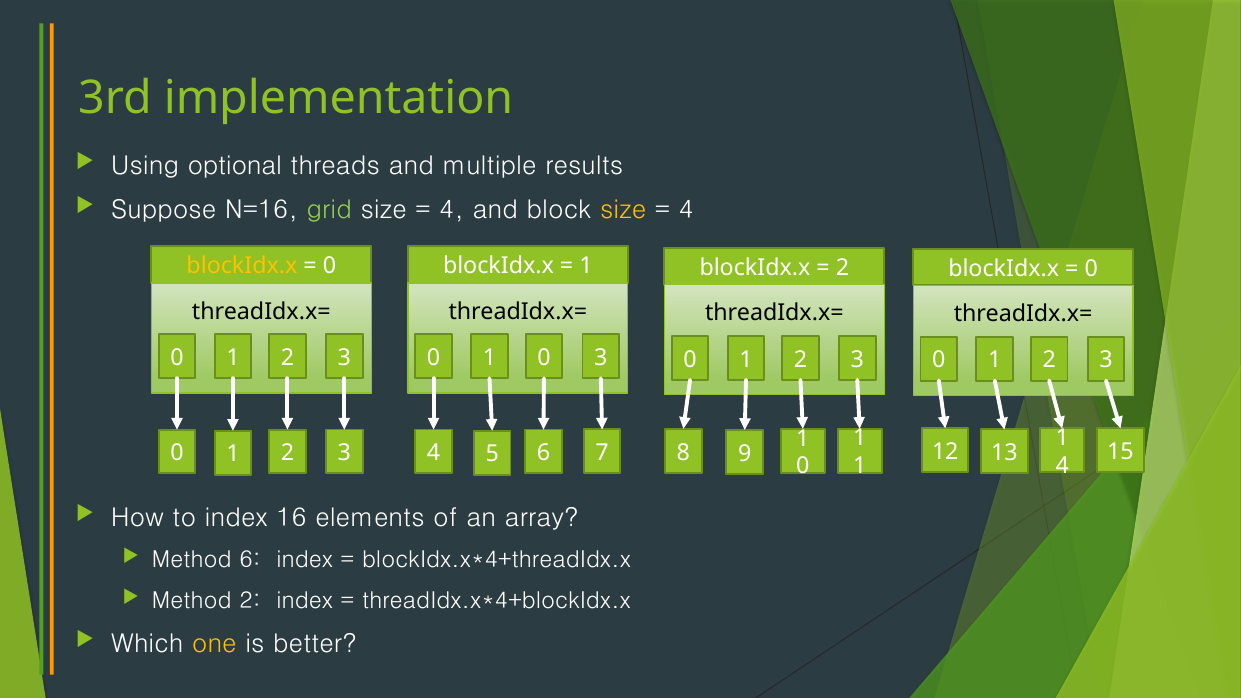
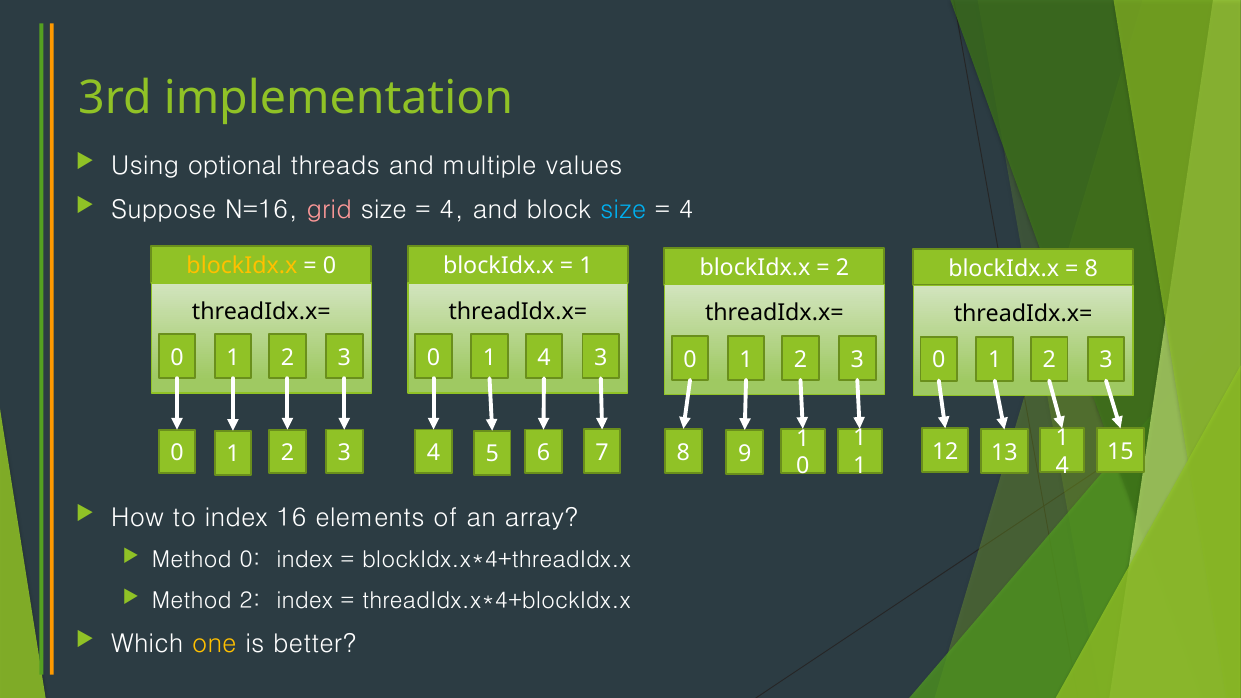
results: results -> values (584, 166)
grid colour: light green -> pink (329, 210)
size colour: yellow -> light blue (623, 210)
0: 0 -> 8 (1091, 269)
0 1 0: 0 -> 4 (544, 358)
Method 6: 6 -> 0 (250, 560)
